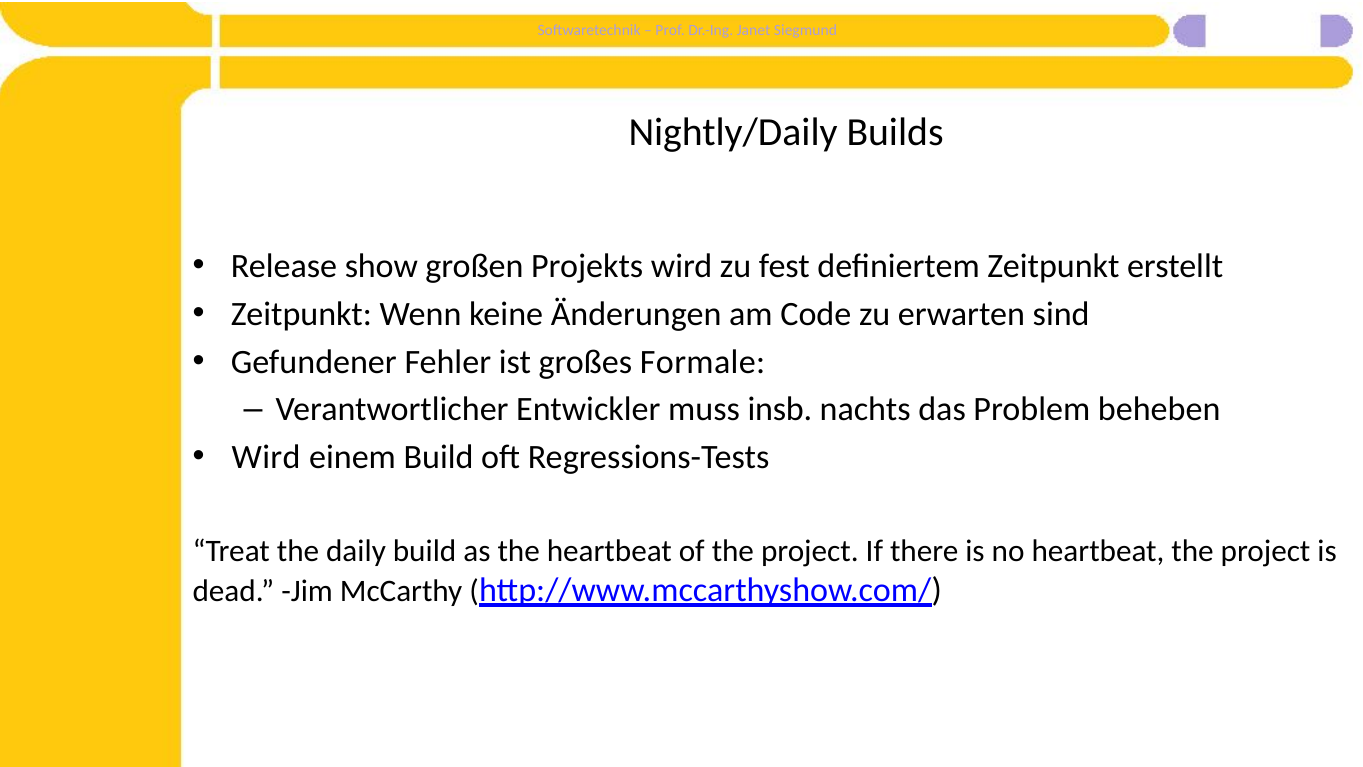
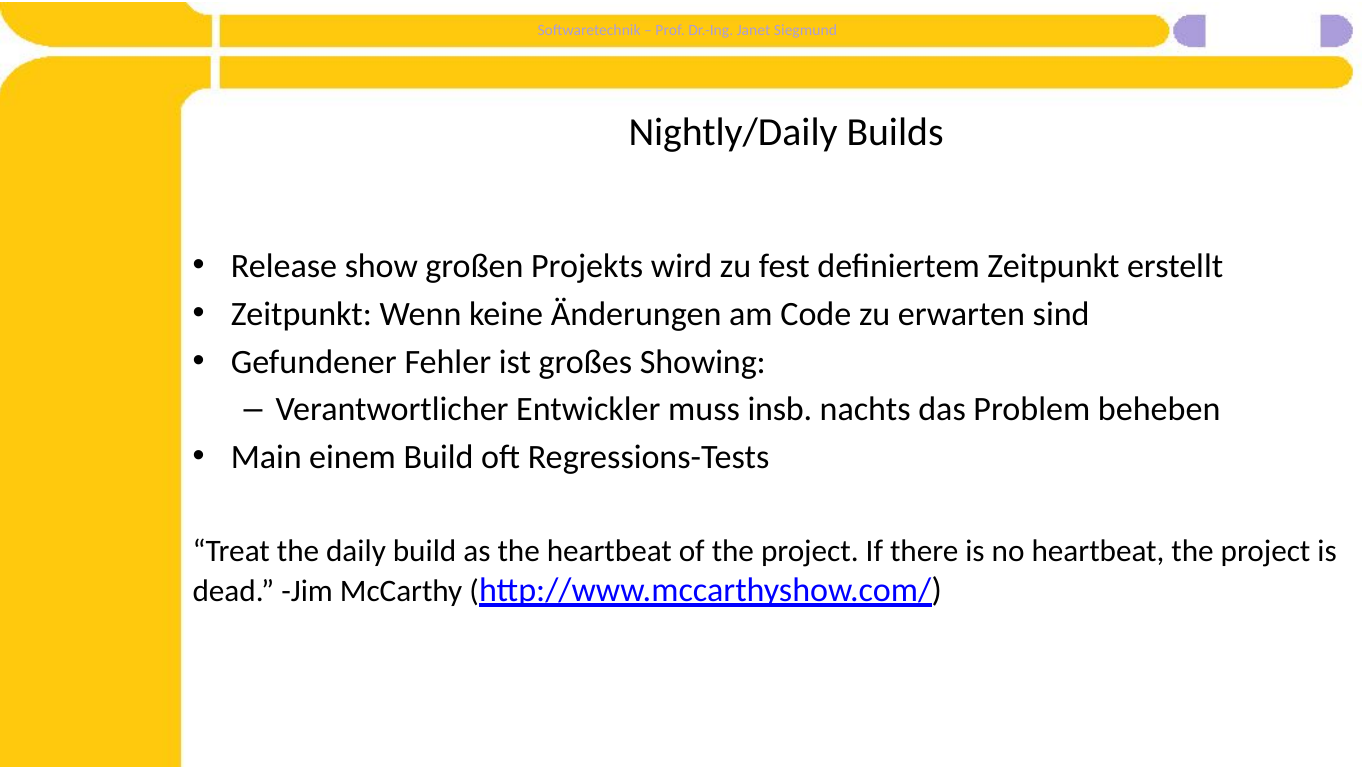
Formale: Formale -> Showing (703, 362)
Wird: Wird -> Main (266, 457)
